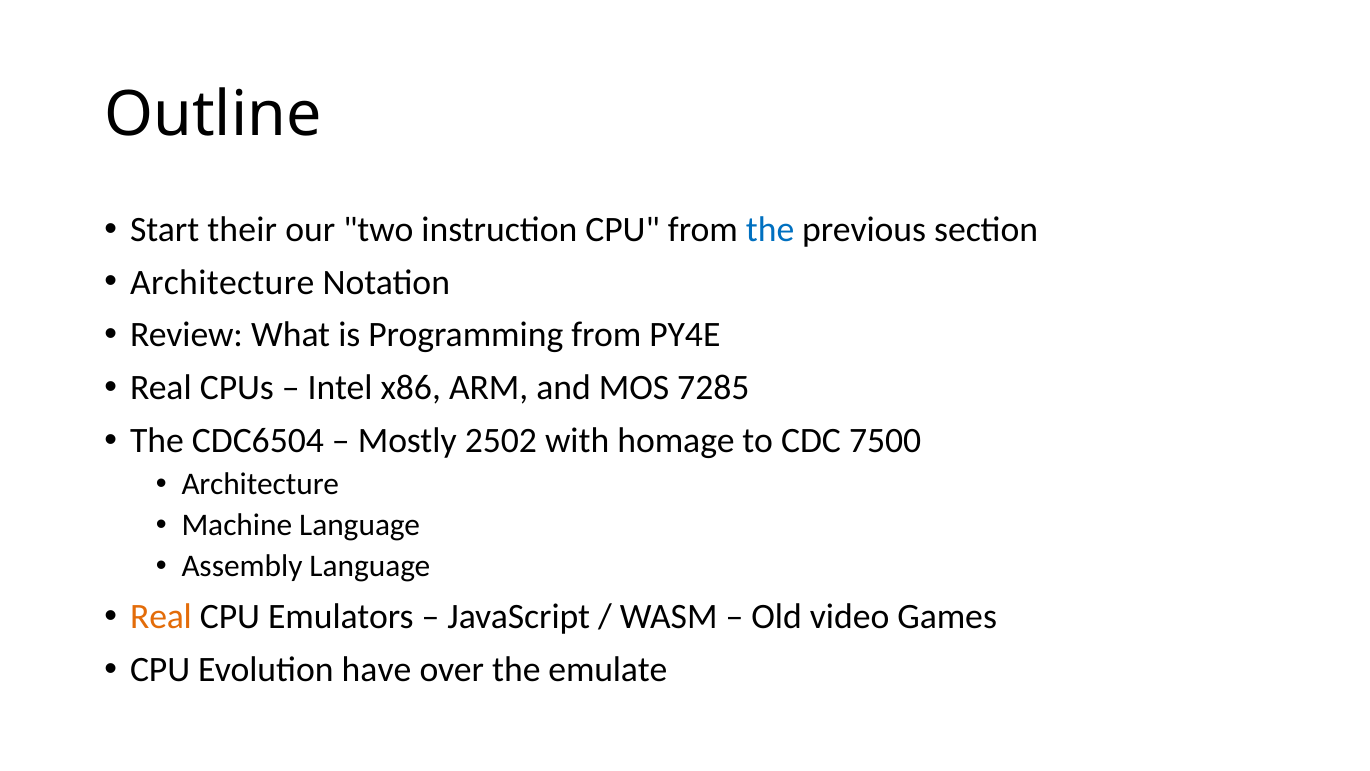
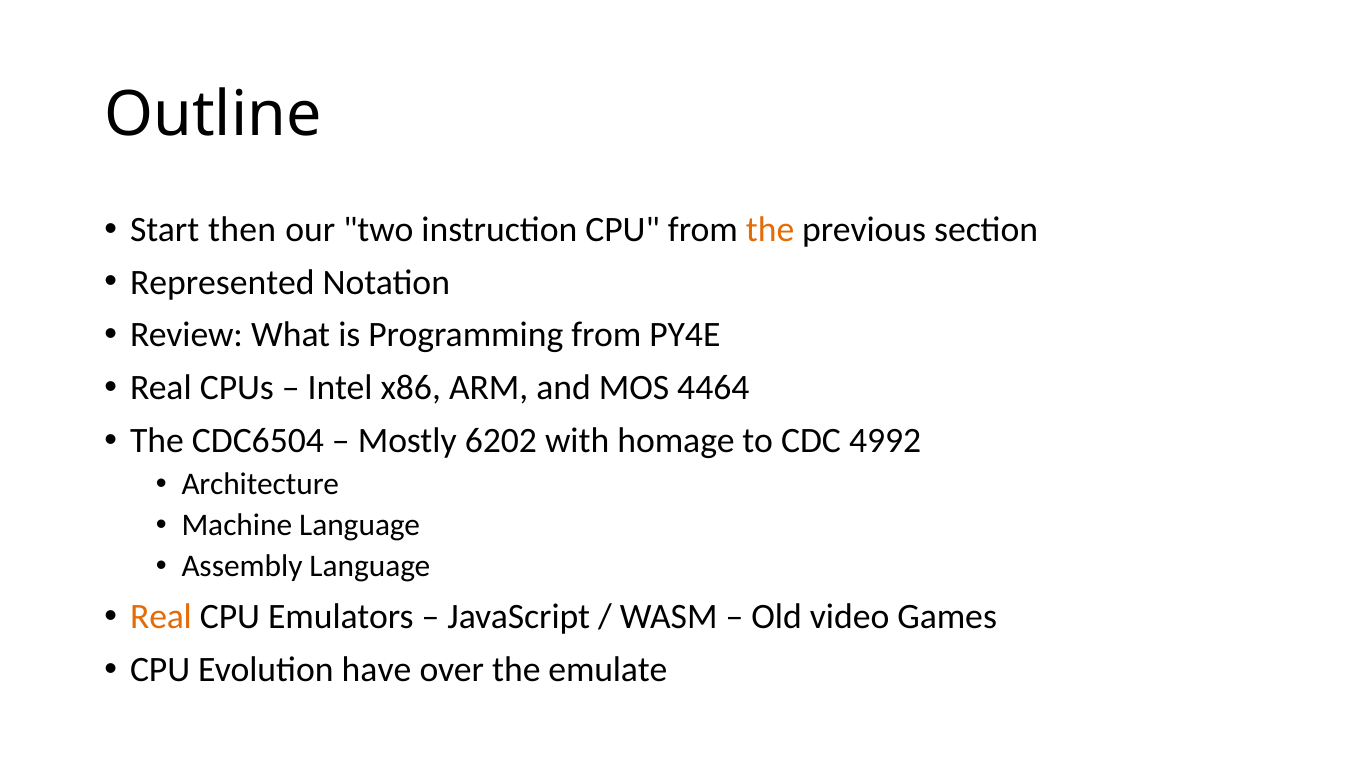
their: their -> then (242, 229)
the colour: blue -> orange (770, 229)
Architecture: Architecture -> Represented (222, 282)
7285: 7285 -> 4464 (713, 388)
2502: 2502 -> 6202 (501, 440)
7500: 7500 -> 4992 (885, 440)
